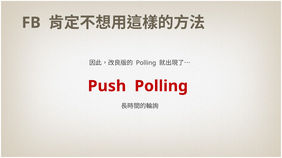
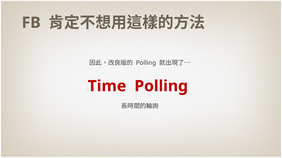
Push: Push -> Time (107, 86)
